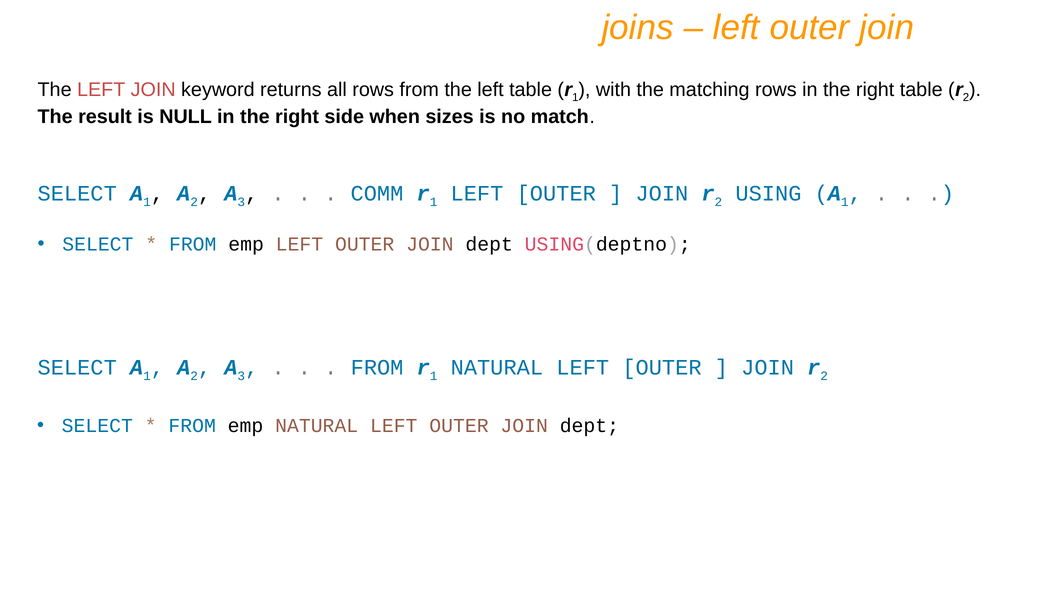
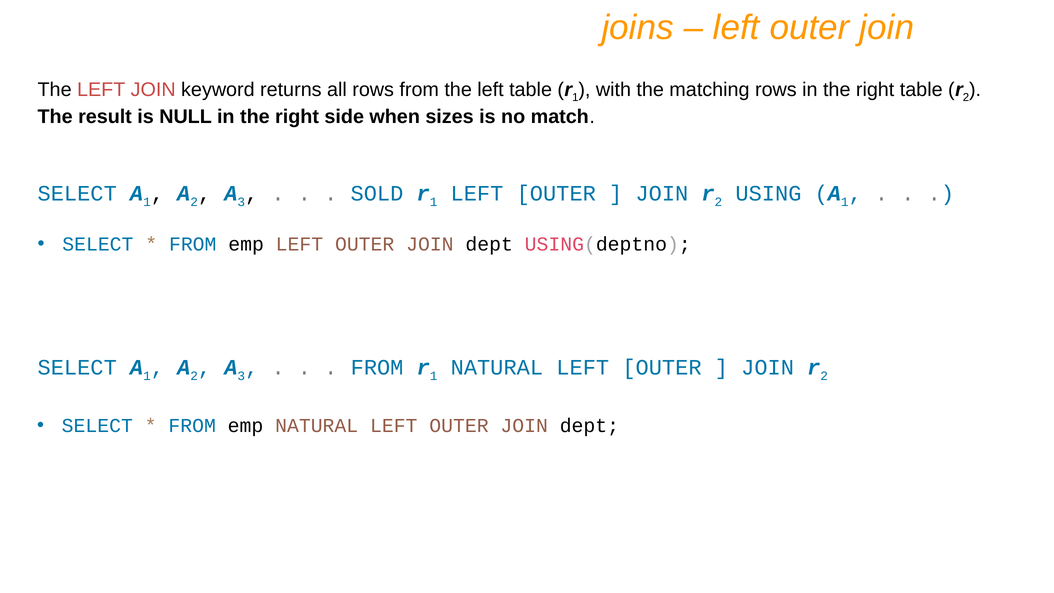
COMM: COMM -> SOLD (377, 194)
